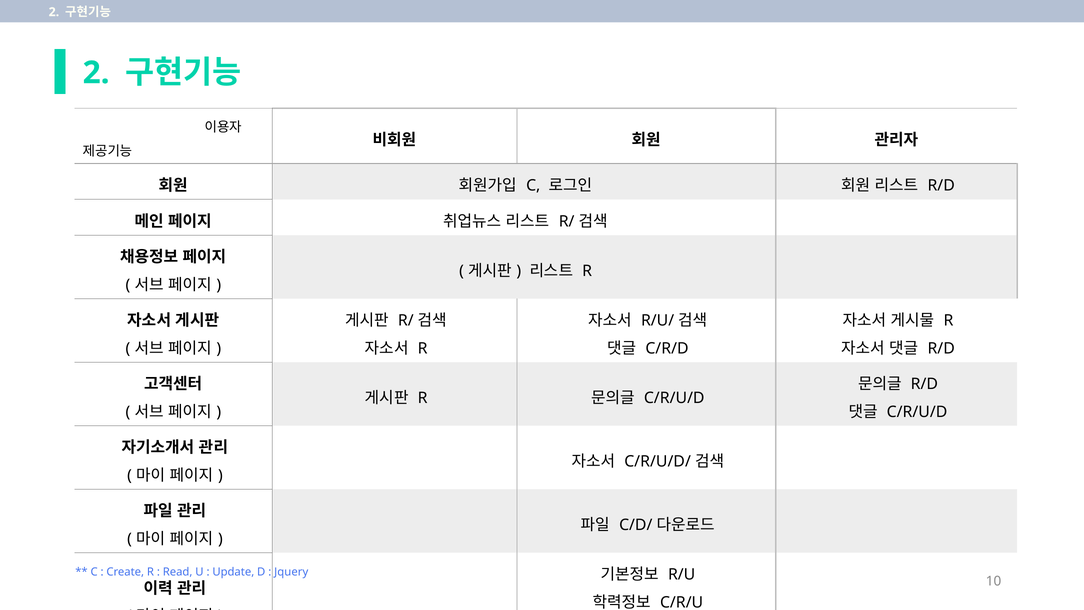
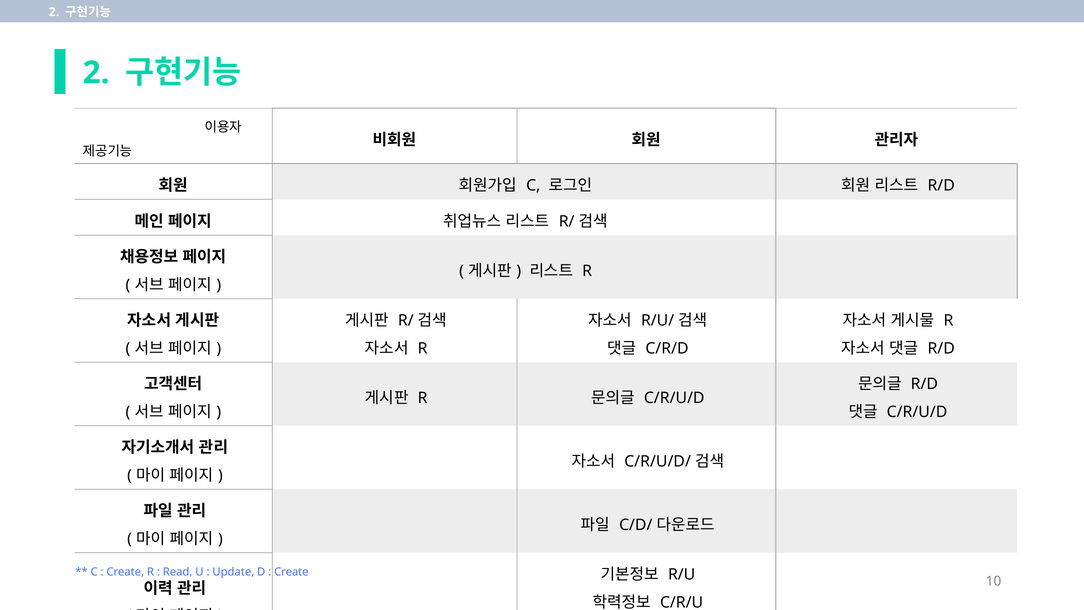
Jquery: Jquery -> Create (291, 572)
